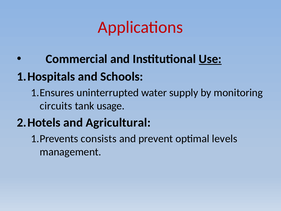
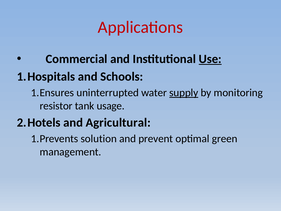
supply underline: none -> present (184, 93)
circuits: circuits -> resistor (56, 106)
consists: consists -> solution (99, 138)
levels: levels -> green (225, 138)
